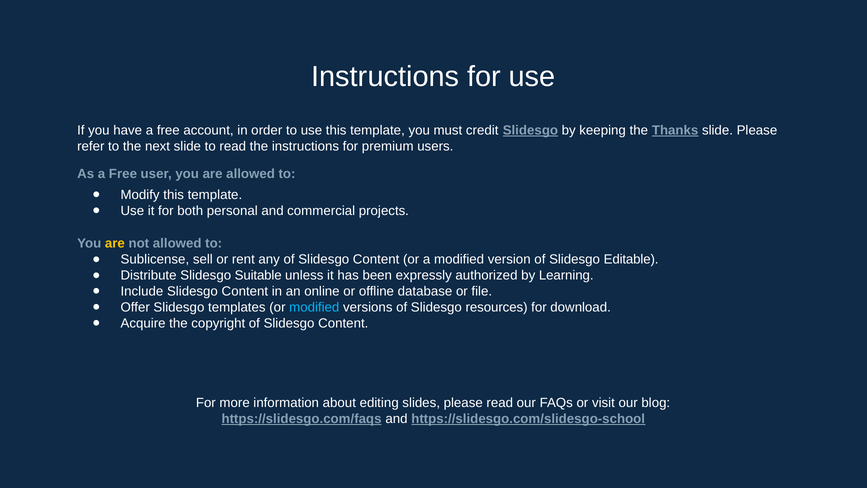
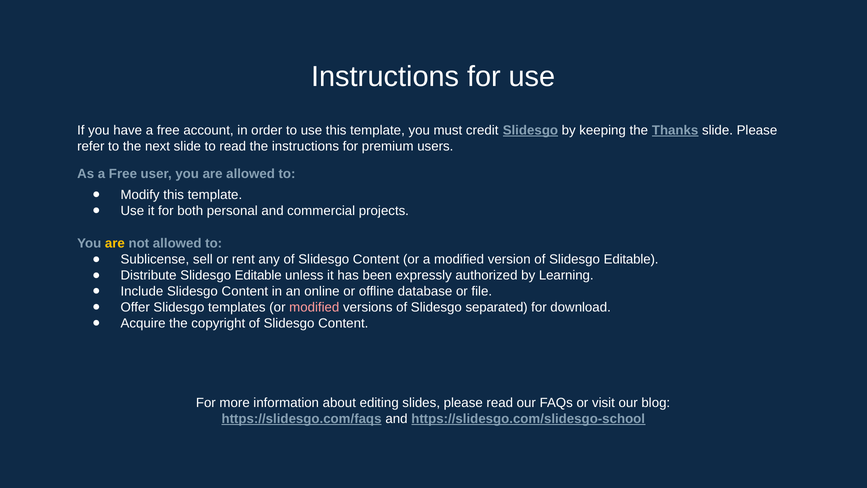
Distribute Slidesgo Suitable: Suitable -> Editable (258, 275)
modified colour: light blue -> pink (314, 307)
resources: resources -> separated (497, 307)
